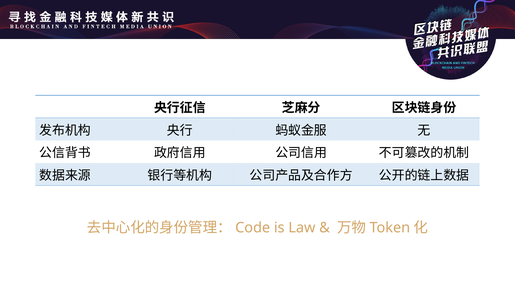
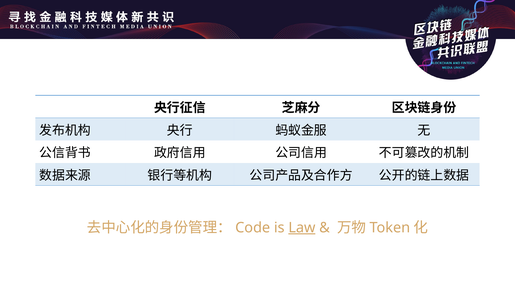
Law underline: none -> present (302, 227)
